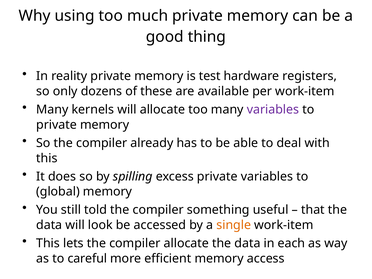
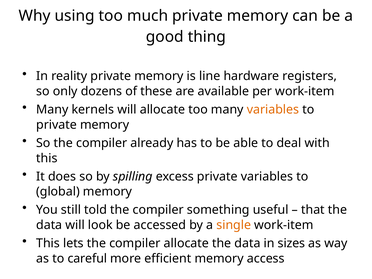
test: test -> line (210, 76)
variables colour: purple -> orange (273, 110)
each: each -> sizes (291, 243)
